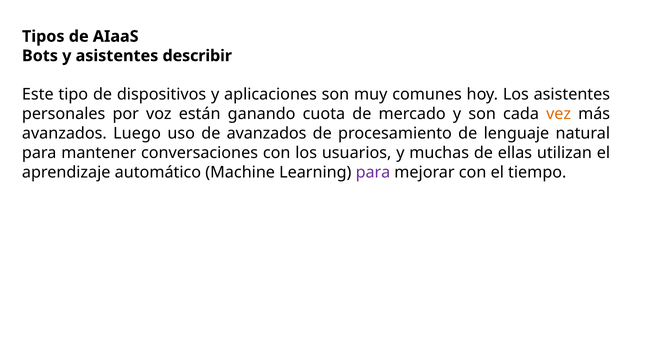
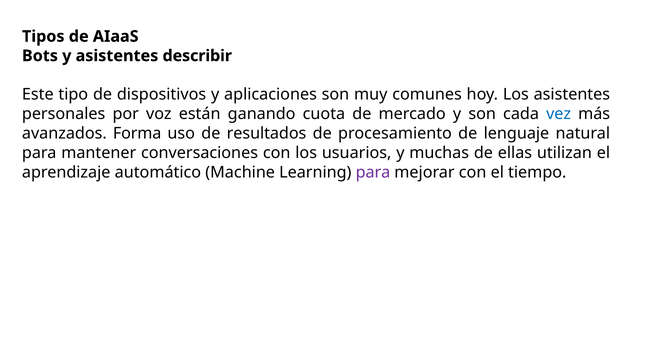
vez colour: orange -> blue (559, 114)
Luego: Luego -> Forma (137, 133)
de avanzados: avanzados -> resultados (267, 133)
